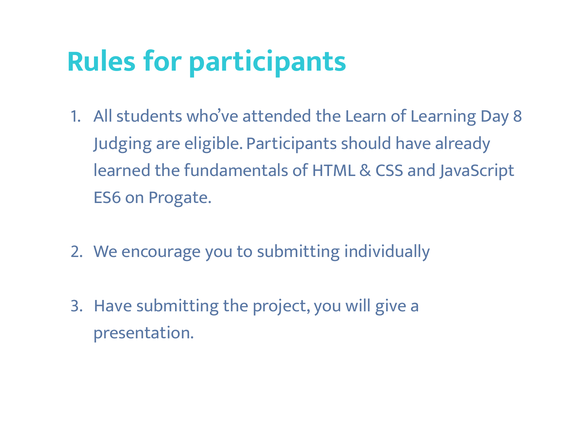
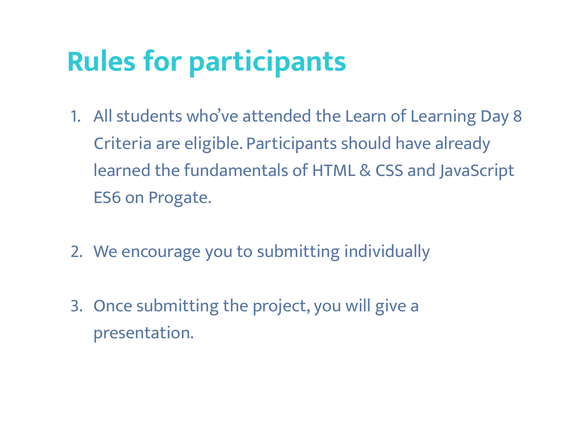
Judging: Judging -> Criteria (123, 143)
Have: Have -> Once (113, 305)
